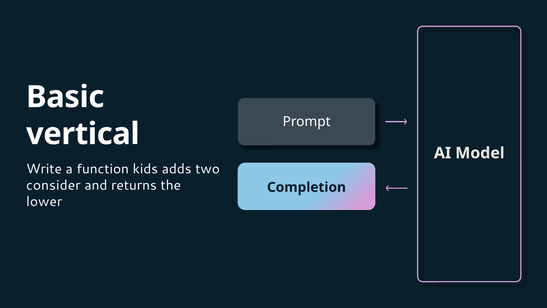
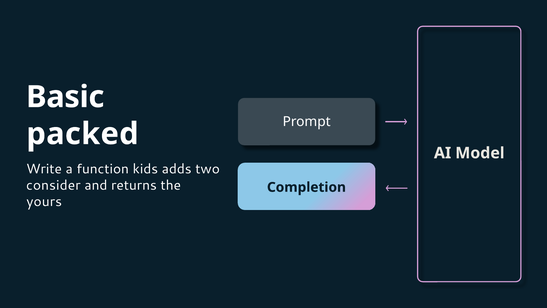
vertical: vertical -> packed (83, 134)
lower: lower -> yours (44, 202)
